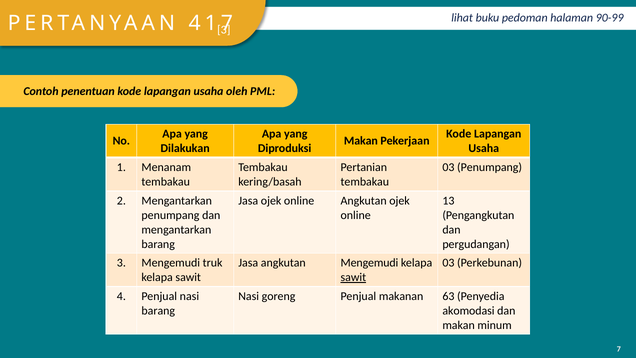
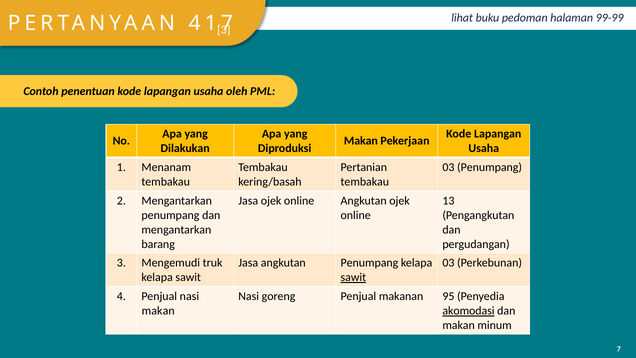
90-99: 90-99 -> 99-99 (610, 18)
angkutan Mengemudi: Mengemudi -> Penumpang (369, 263)
63: 63 -> 95 (448, 296)
barang: barang -> makan (158, 311)
akomodasi underline: none -> present (468, 311)
